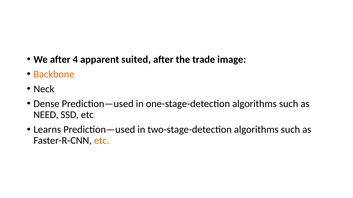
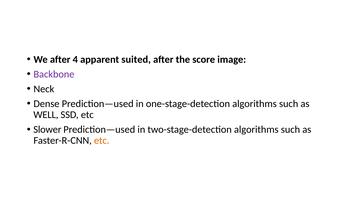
trade: trade -> score (204, 60)
Backbone colour: orange -> purple (54, 74)
NEED: NEED -> WELL (46, 115)
Learns: Learns -> Slower (47, 130)
